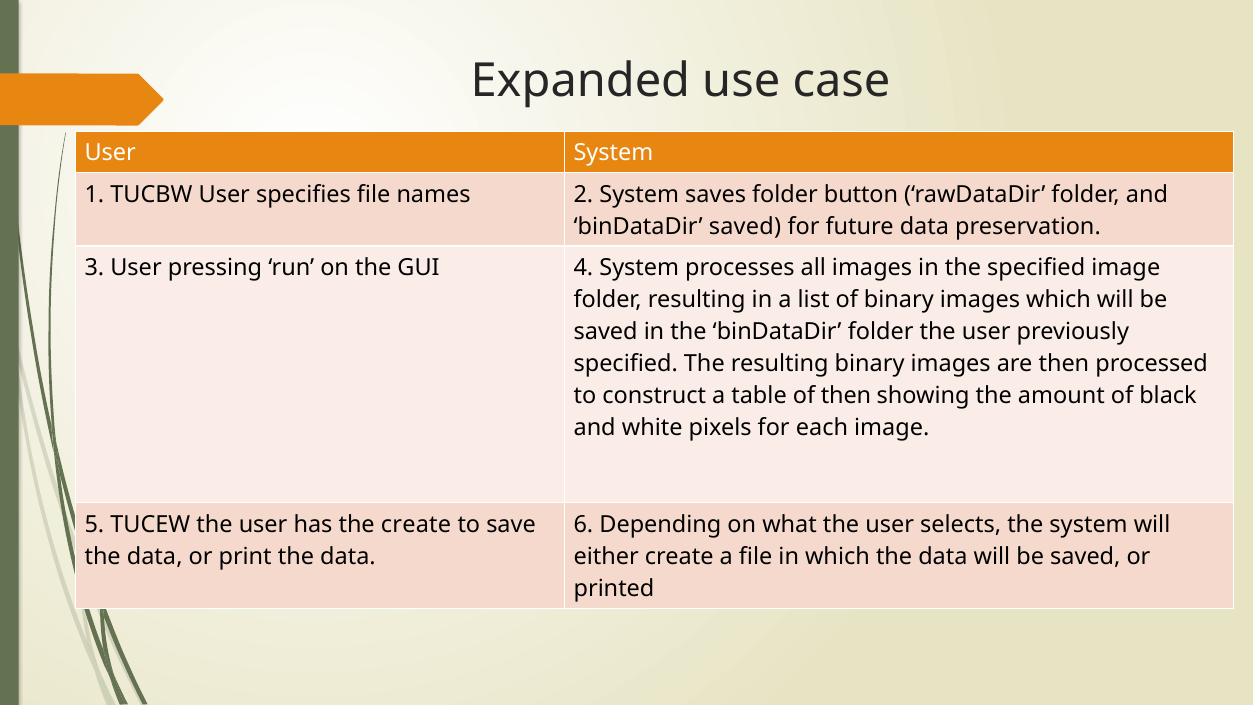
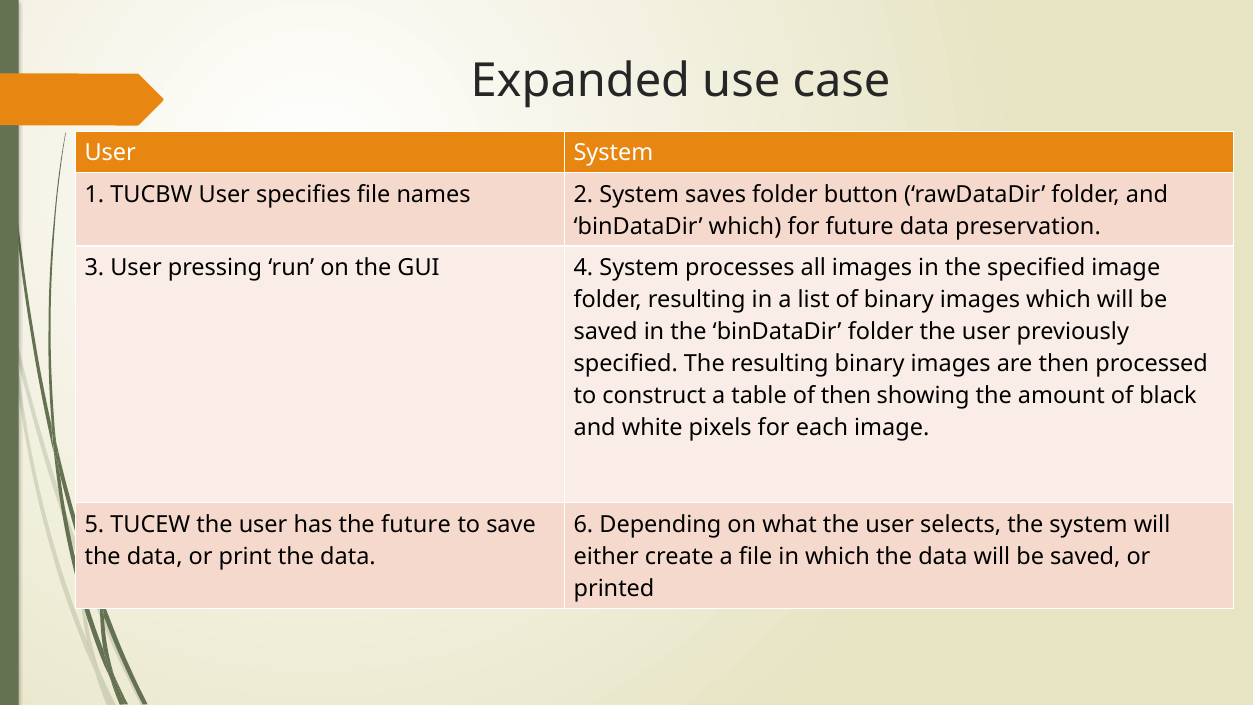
binDataDir saved: saved -> which (745, 227)
the create: create -> future (416, 525)
